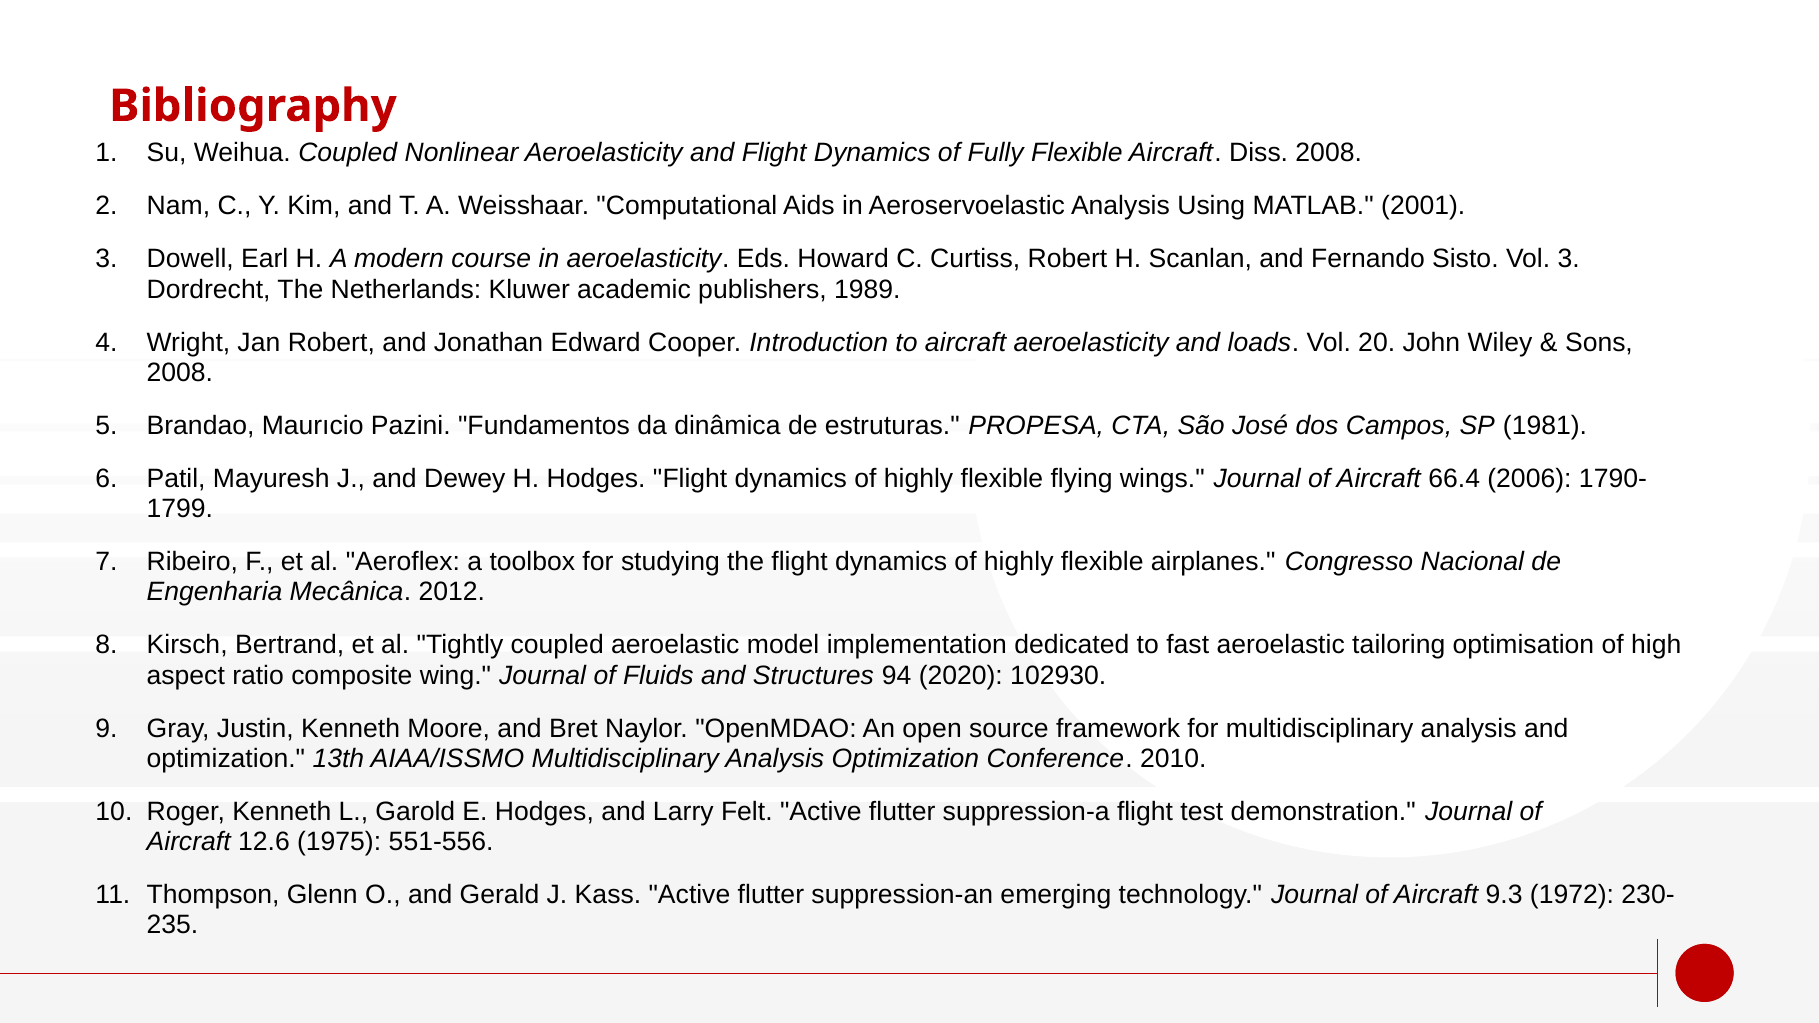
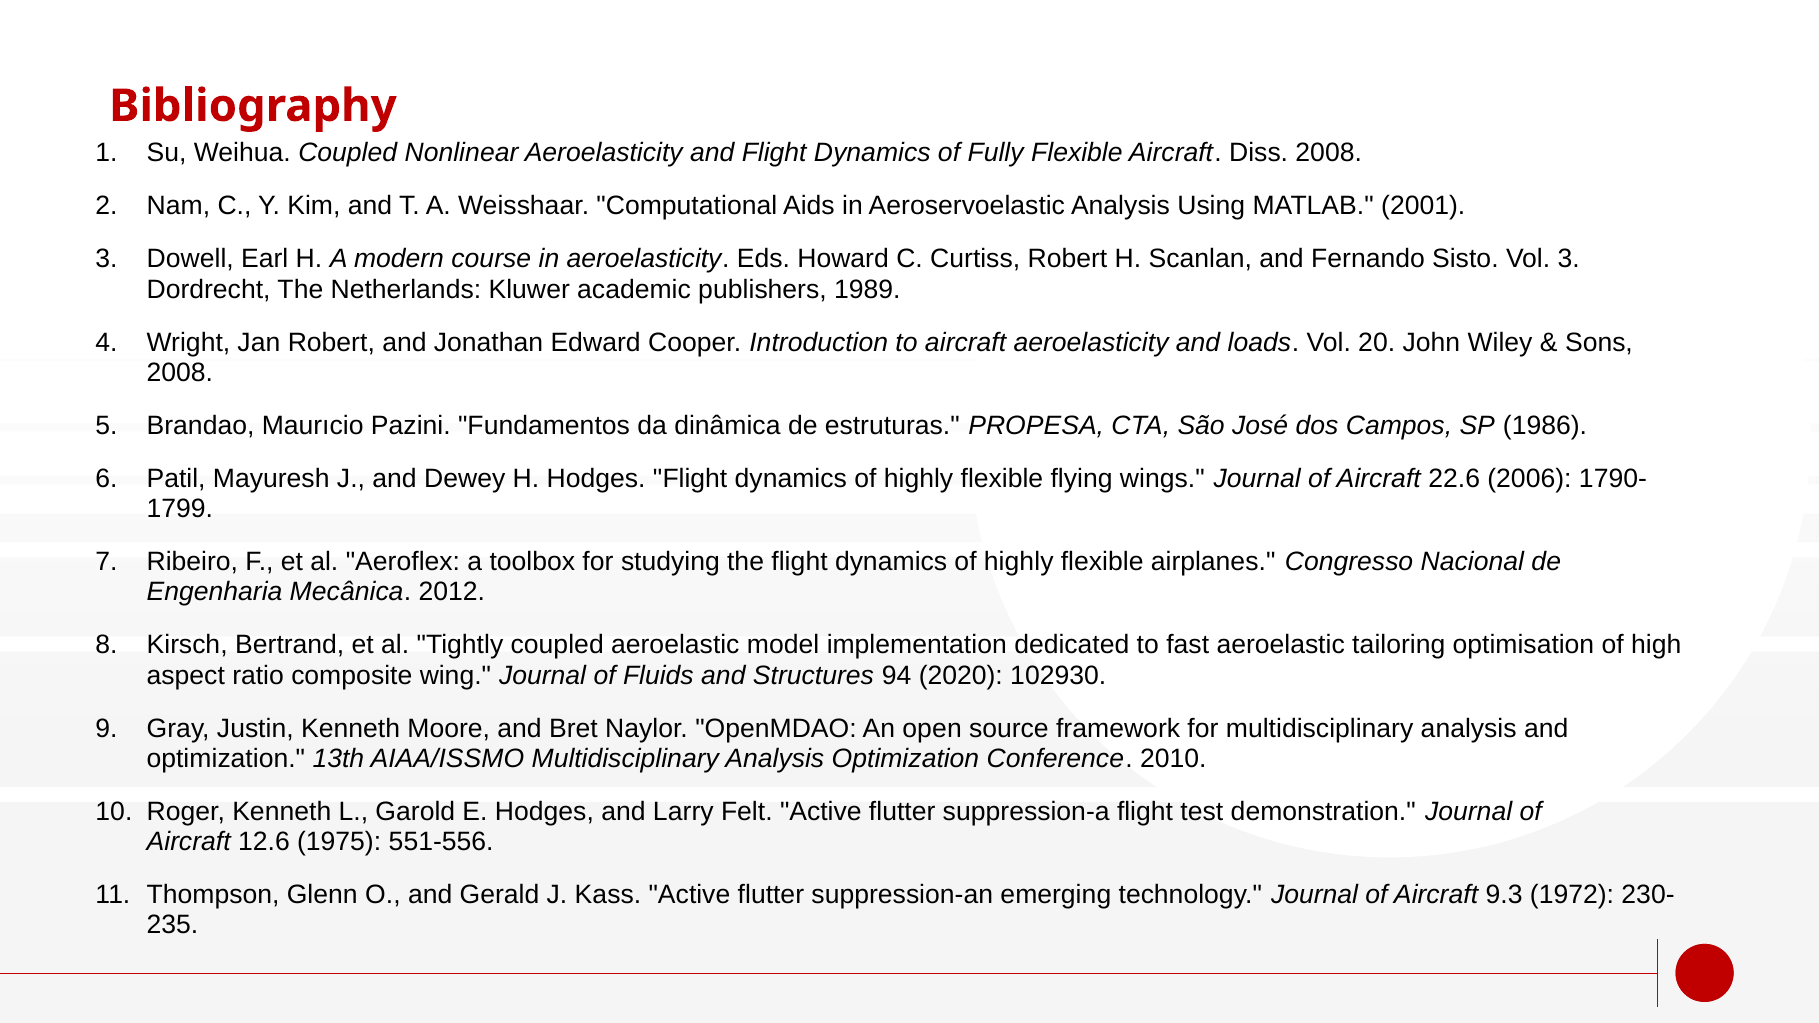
1981: 1981 -> 1986 (1545, 426)
66.4: 66.4 -> 22.6 (1454, 479)
